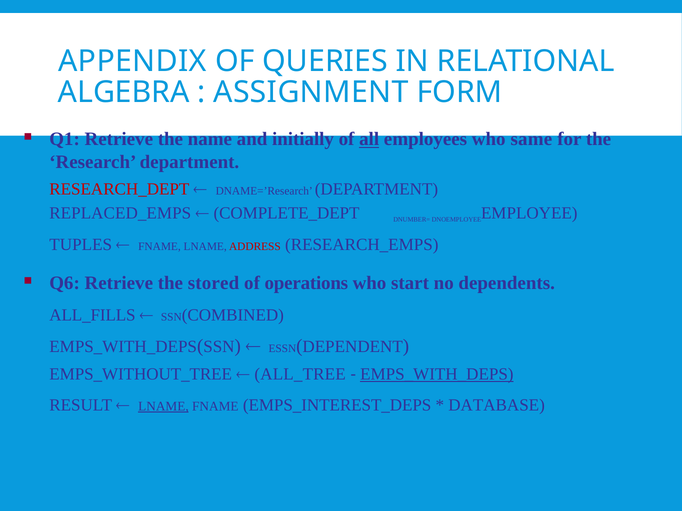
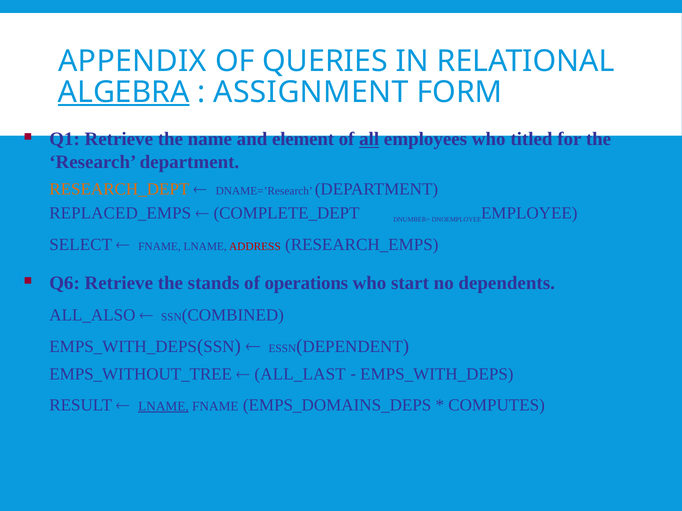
ALGEBRA underline: none -> present (124, 92)
initially: initially -> element (303, 139)
same: same -> titled (531, 139)
RESEARCH_DEPT colour: red -> orange (119, 189)
TUPLES: TUPLES -> SELECT (81, 245)
stored: stored -> stands (214, 284)
ALL_FILLS: ALL_FILLS -> ALL_ALSO (92, 315)
ALL_TREE: ALL_TREE -> ALL_LAST (300, 374)
EMPS_WITH_DEPS underline: present -> none (437, 374)
EMPS_INTEREST_DEPS: EMPS_INTEREST_DEPS -> EMPS_DOMAINS_DEPS (337, 405)
DATABASE: DATABASE -> COMPUTES (497, 405)
